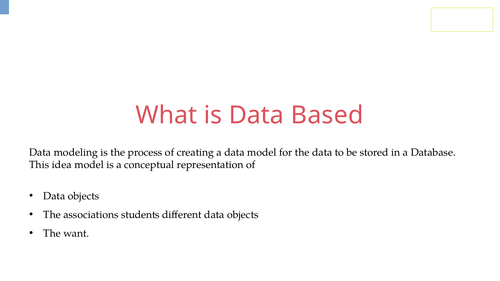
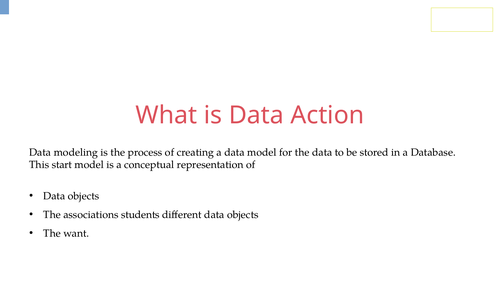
Based: Based -> Action (327, 115)
idea: idea -> start (62, 165)
